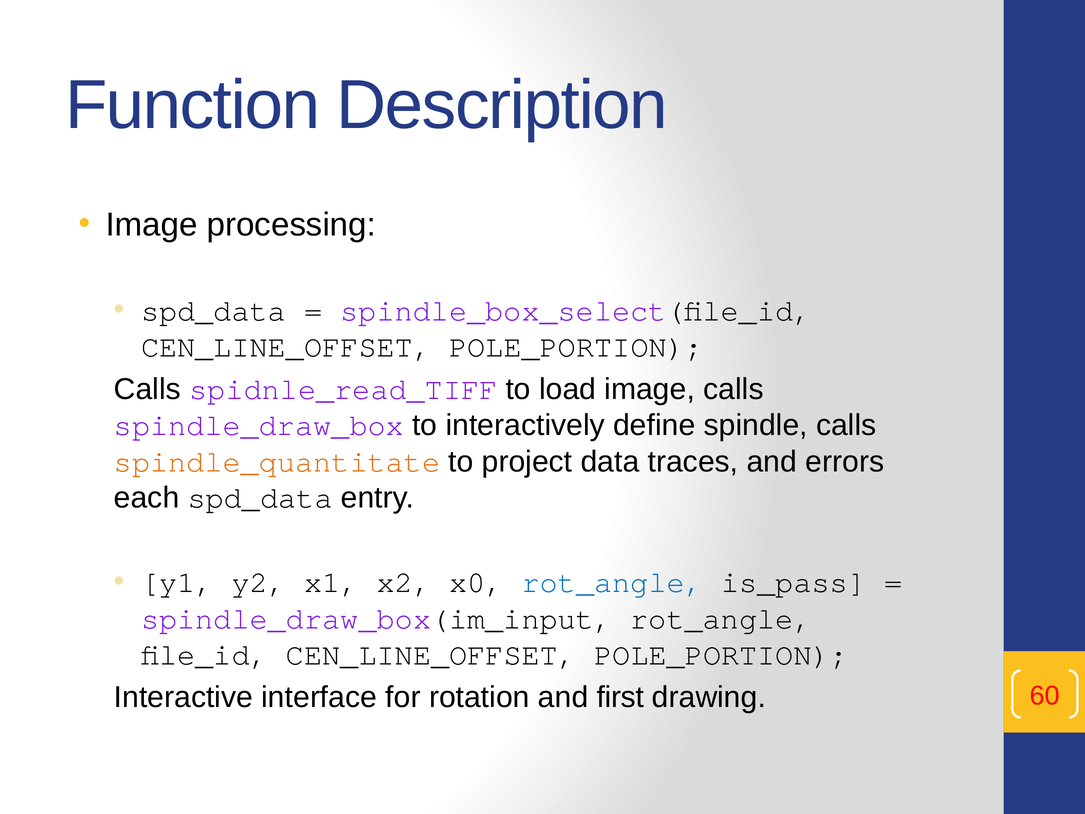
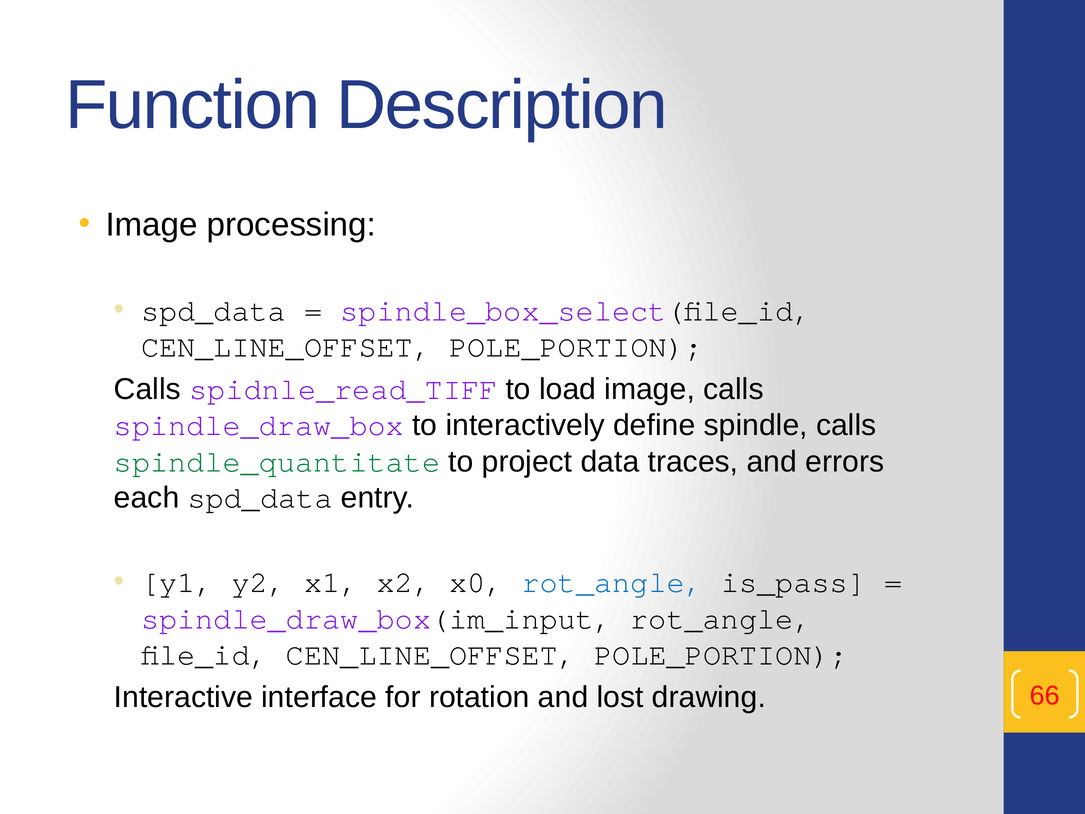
spindle_quantitate colour: orange -> green (277, 462)
first: first -> lost (620, 697)
60: 60 -> 66 (1045, 696)
